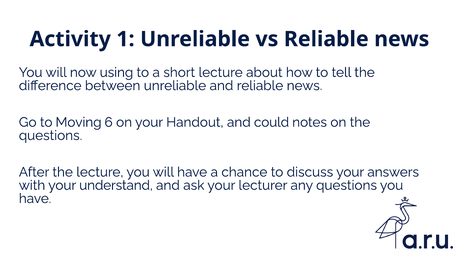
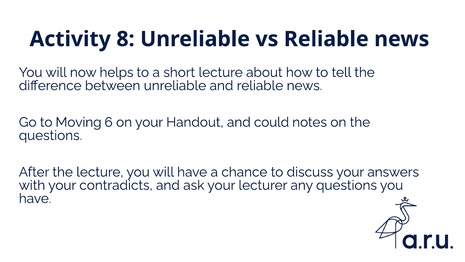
1: 1 -> 8 (125, 39)
using: using -> helps (116, 72)
understand: understand -> contradicts (116, 185)
